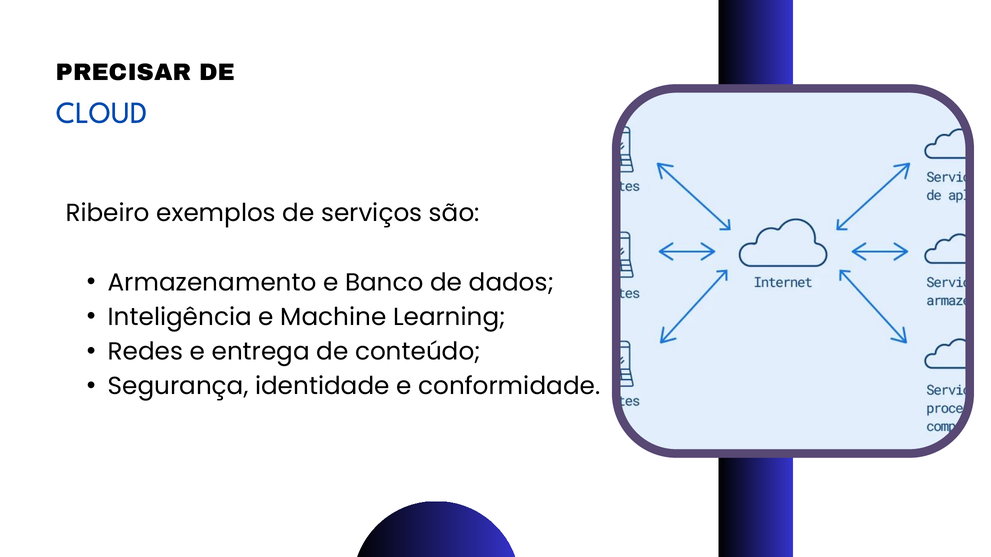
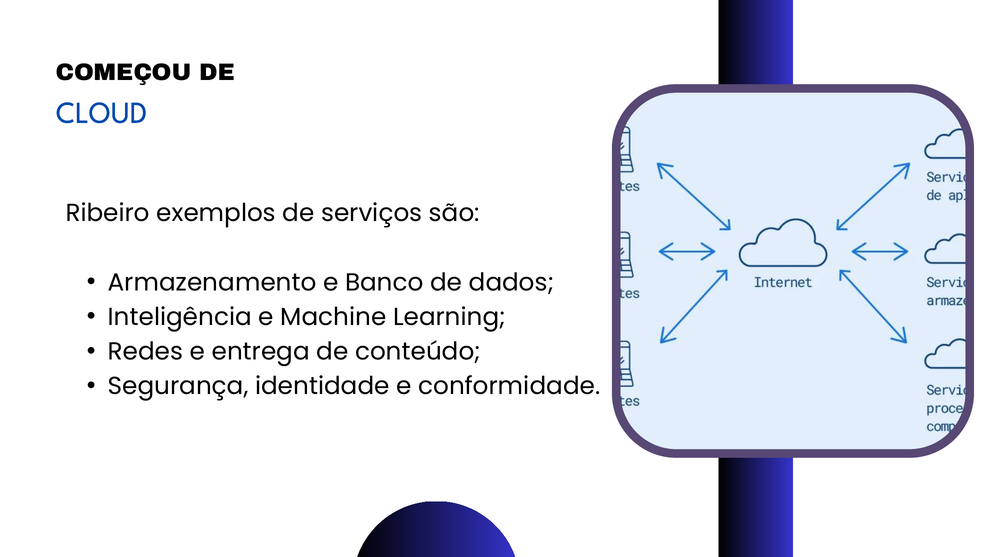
PRECISAR: PRECISAR -> COMEÇOU (124, 72)
